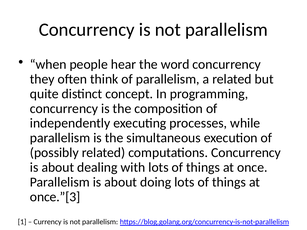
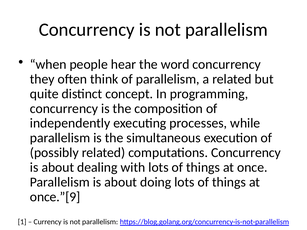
once.”[3: once.”[3 -> once.”[9 (55, 197)
